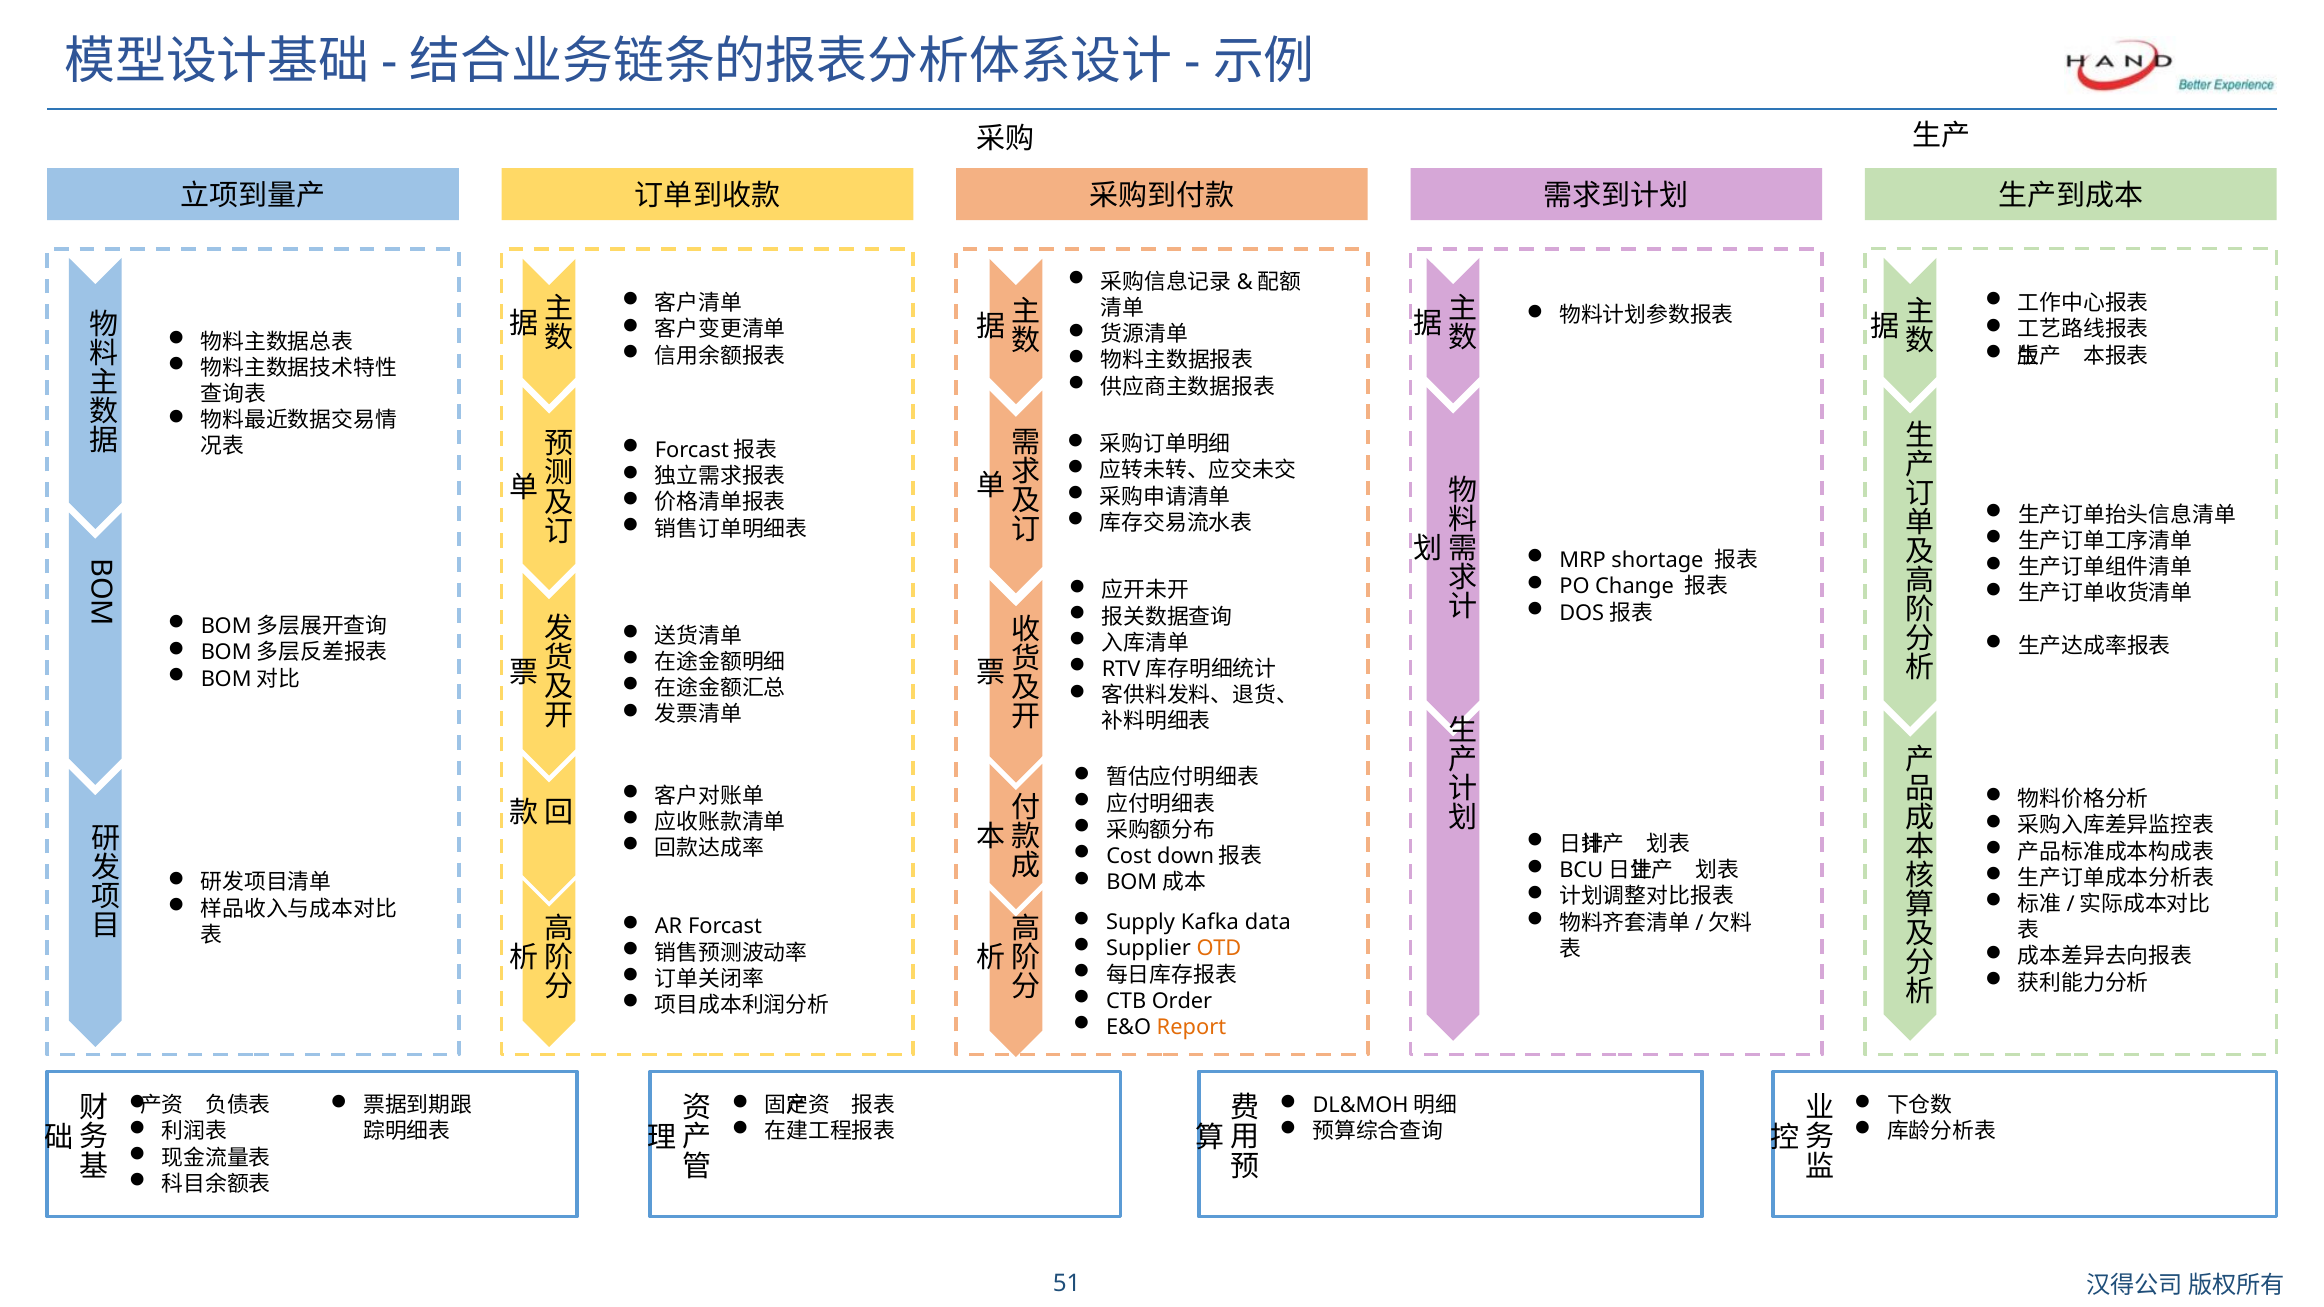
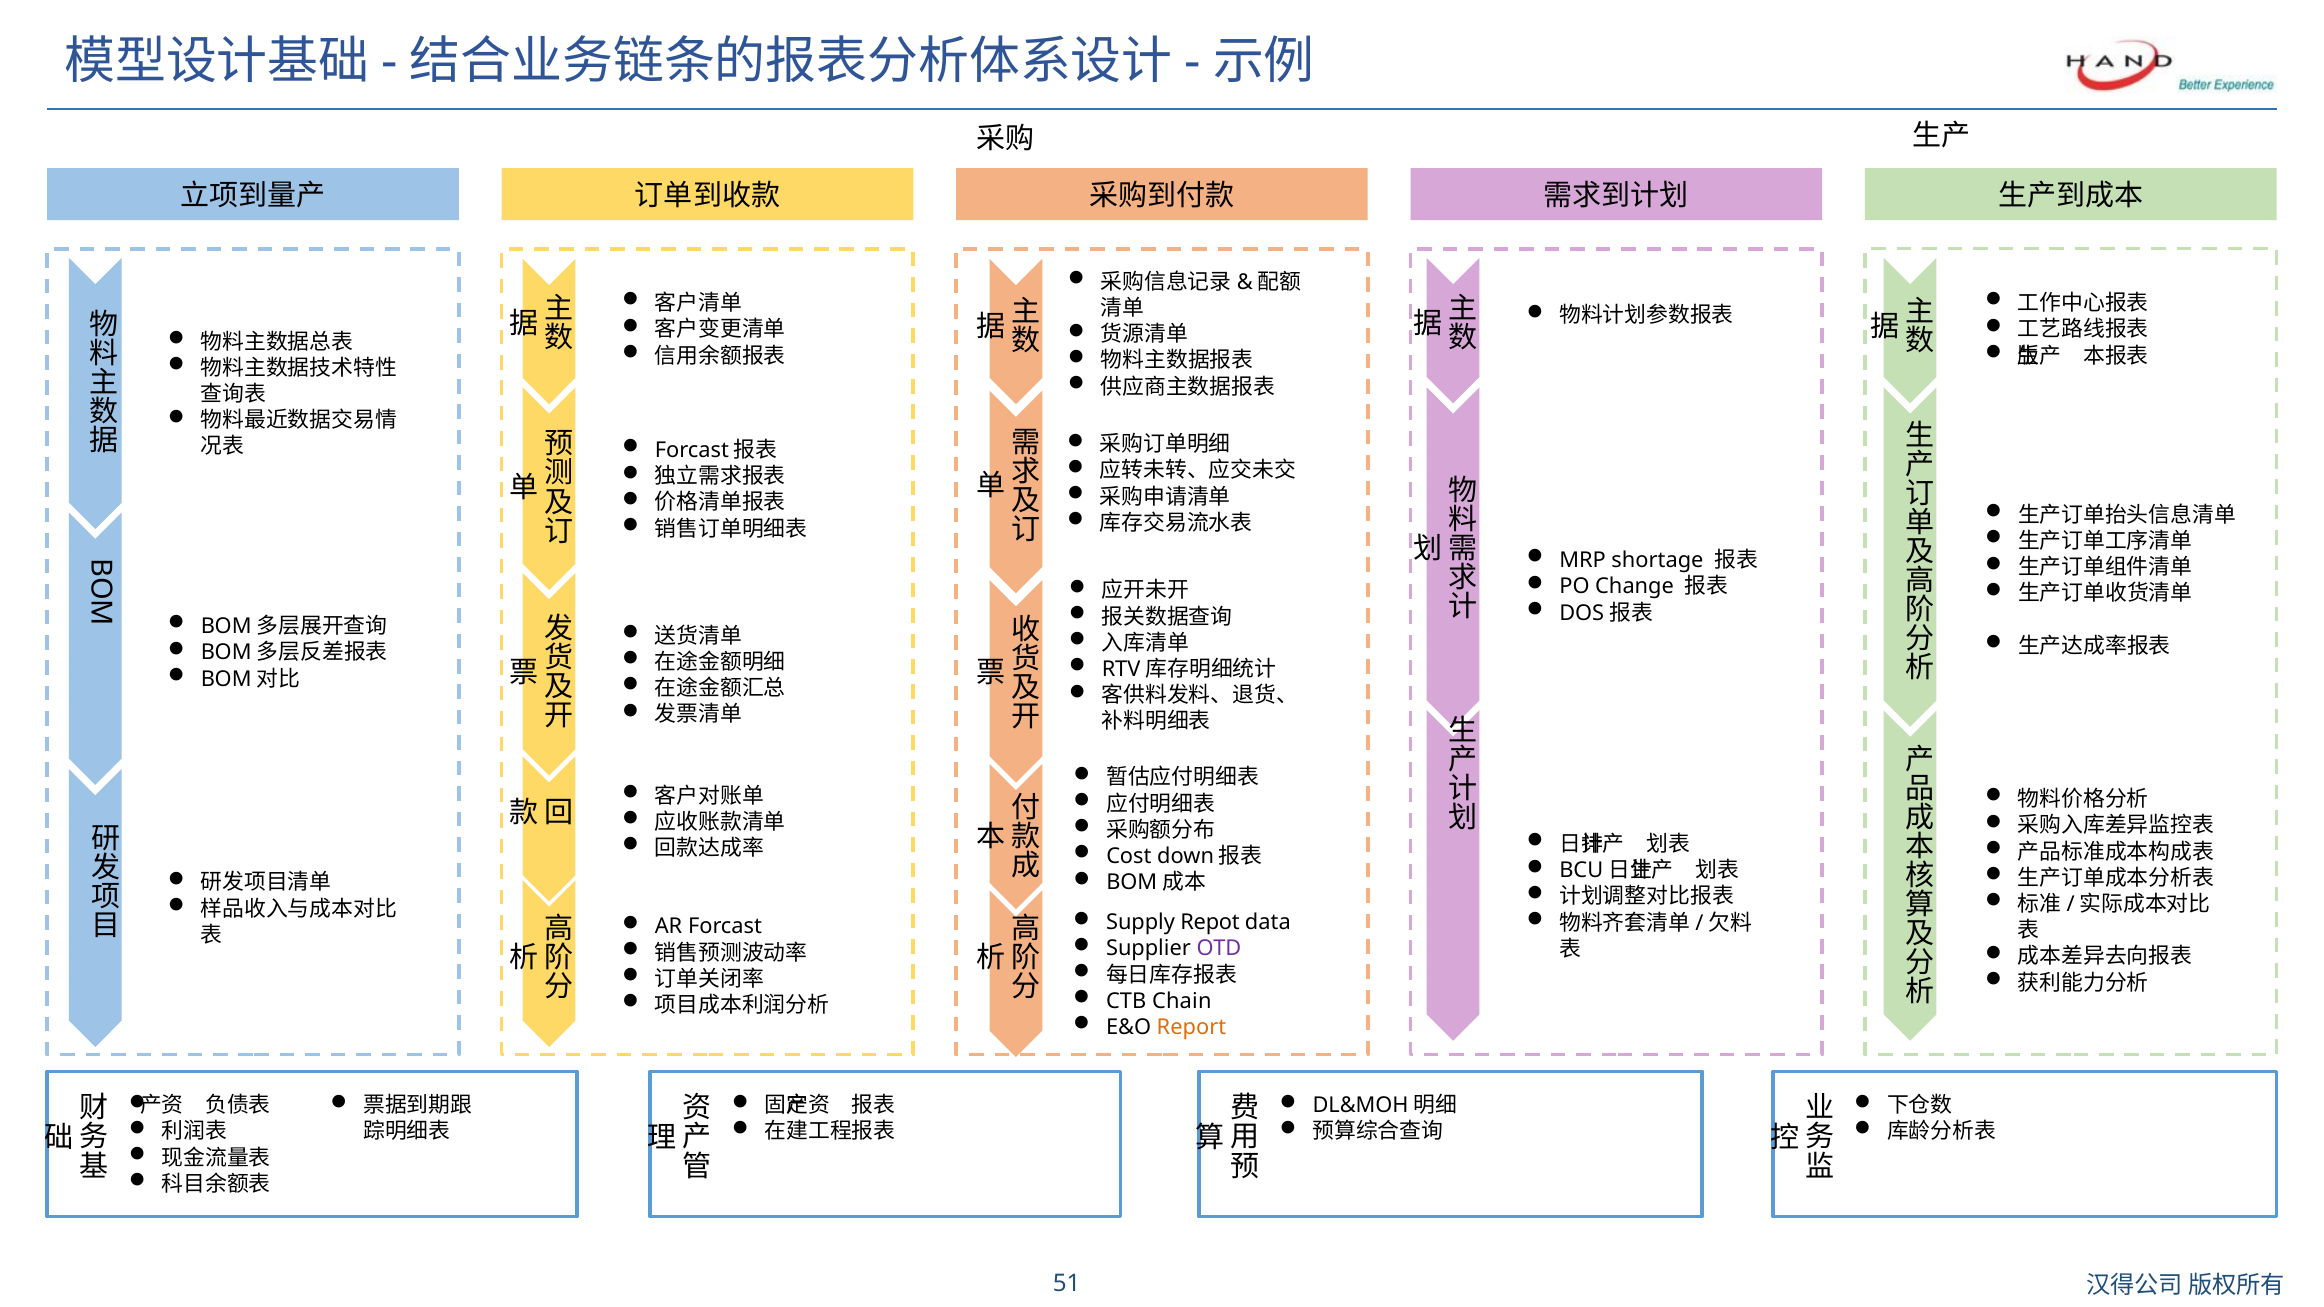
Kafka: Kafka -> Repot (1210, 923)
OTD colour: orange -> purple (1219, 949)
Order: Order -> Chain (1182, 1001)
